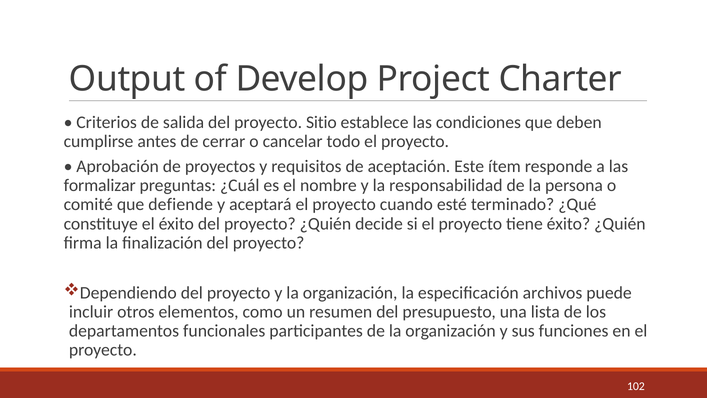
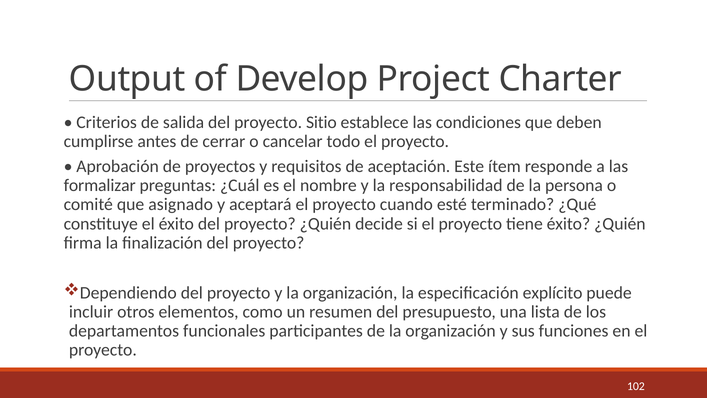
defiende: defiende -> asignado (181, 204)
archivos: archivos -> explícito (553, 293)
